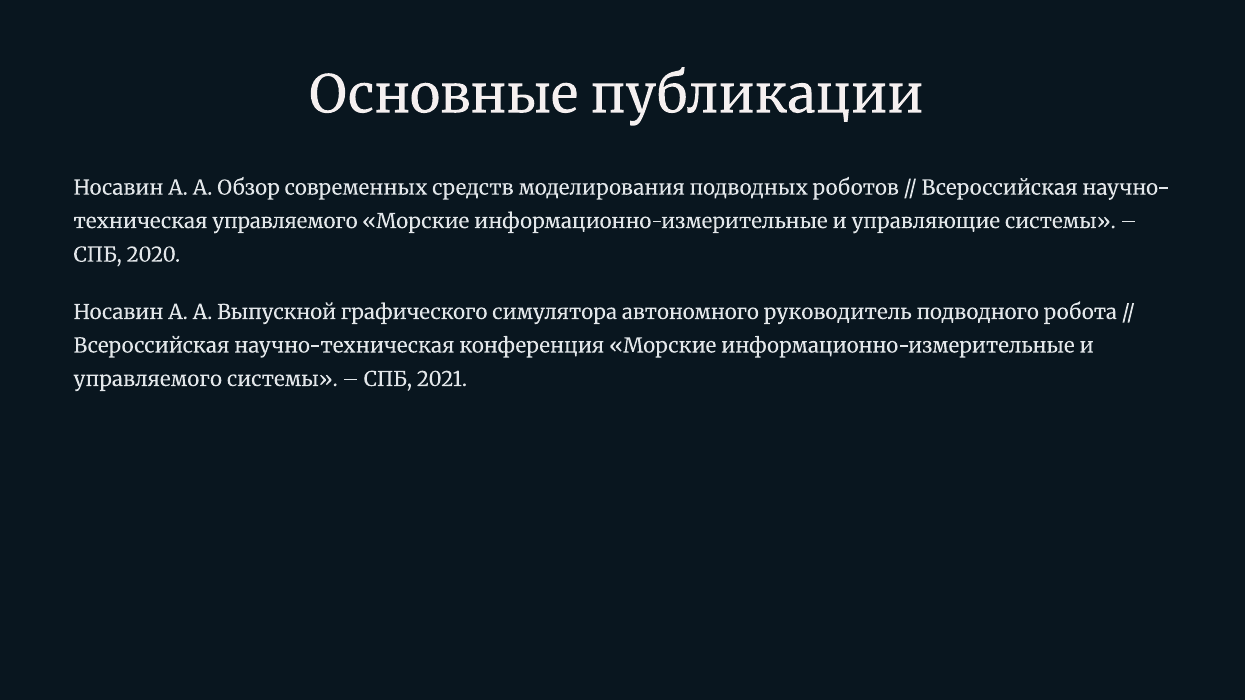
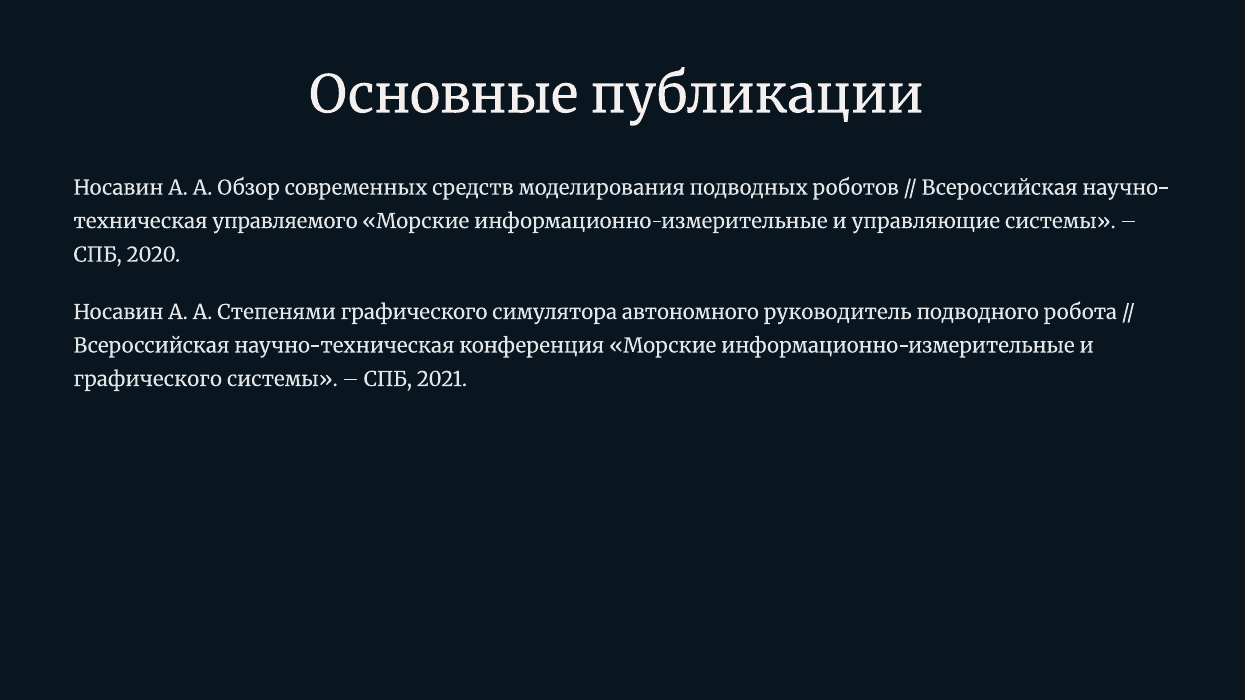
Выпускной: Выпускной -> Степенями (277, 312)
управляемого: управляемого -> графического (148, 379)
